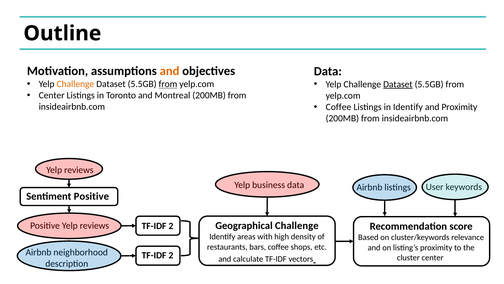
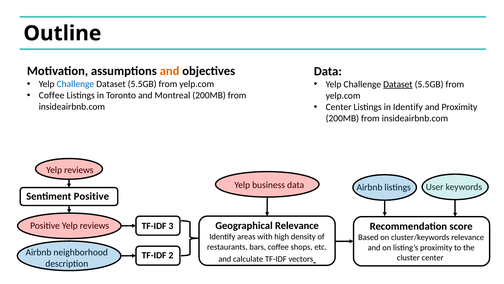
Challenge colour: orange -> blue (75, 84)
from underline: present -> none (168, 84)
Center: Center -> Coffee (52, 95)
Coffee: Coffee -> Center (339, 107)
Geographical Challenge: Challenge -> Relevance (297, 225)
2: 2 -> 3 (171, 226)
